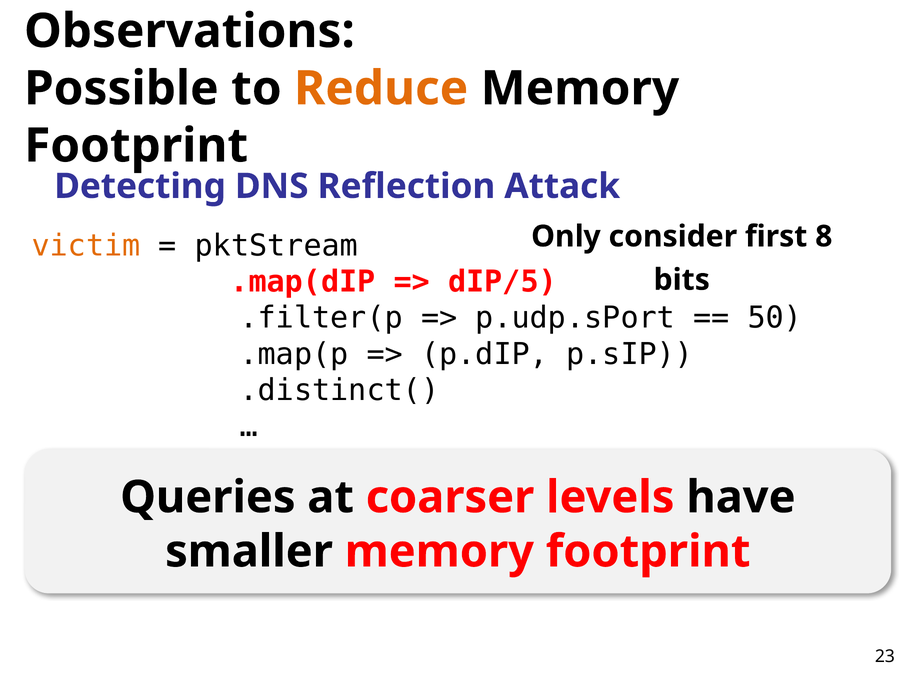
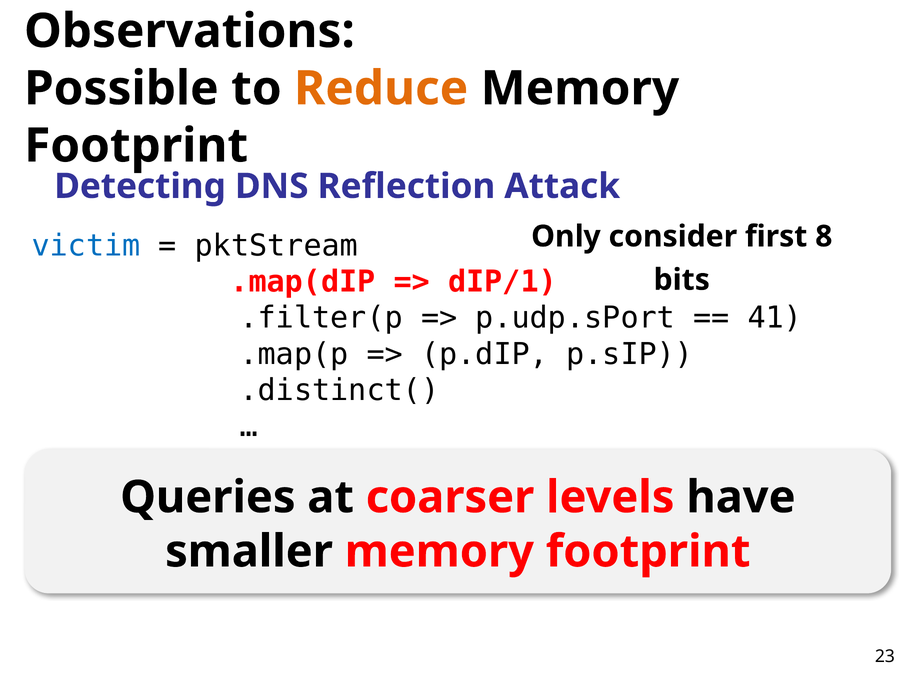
victim colour: orange -> blue (86, 246)
dIP/5: dIP/5 -> dIP/1 (502, 282)
50: 50 -> 41 (775, 318)
